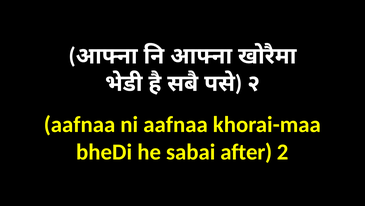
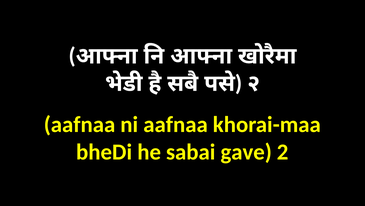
after: after -> gave (246, 152)
